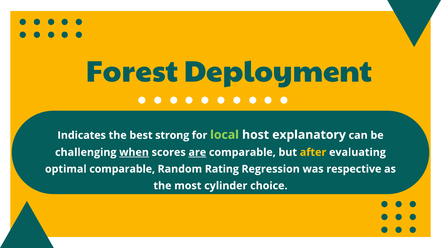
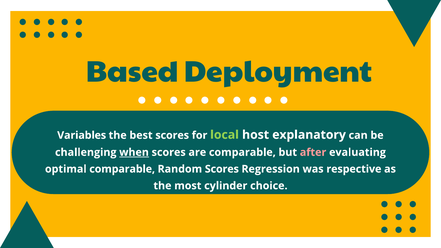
Forest: Forest -> Based (132, 72)
Indicates: Indicates -> Variables (82, 135)
best strong: strong -> scores (172, 135)
are underline: present -> none (197, 152)
after colour: yellow -> pink (313, 152)
Random Rating: Rating -> Scores (222, 169)
